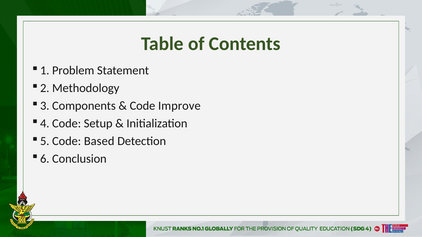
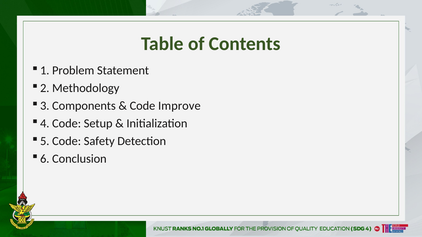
Based: Based -> Safety (99, 141)
